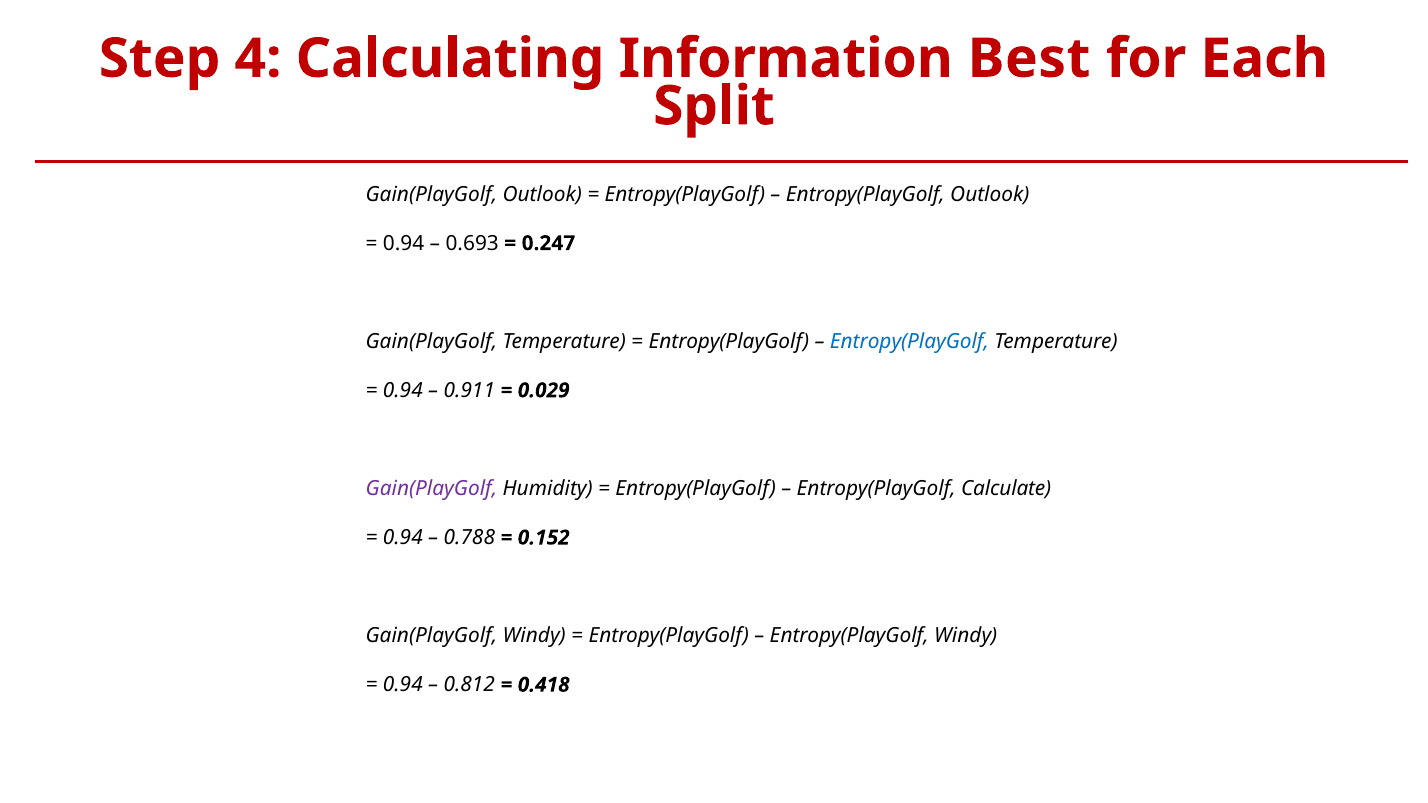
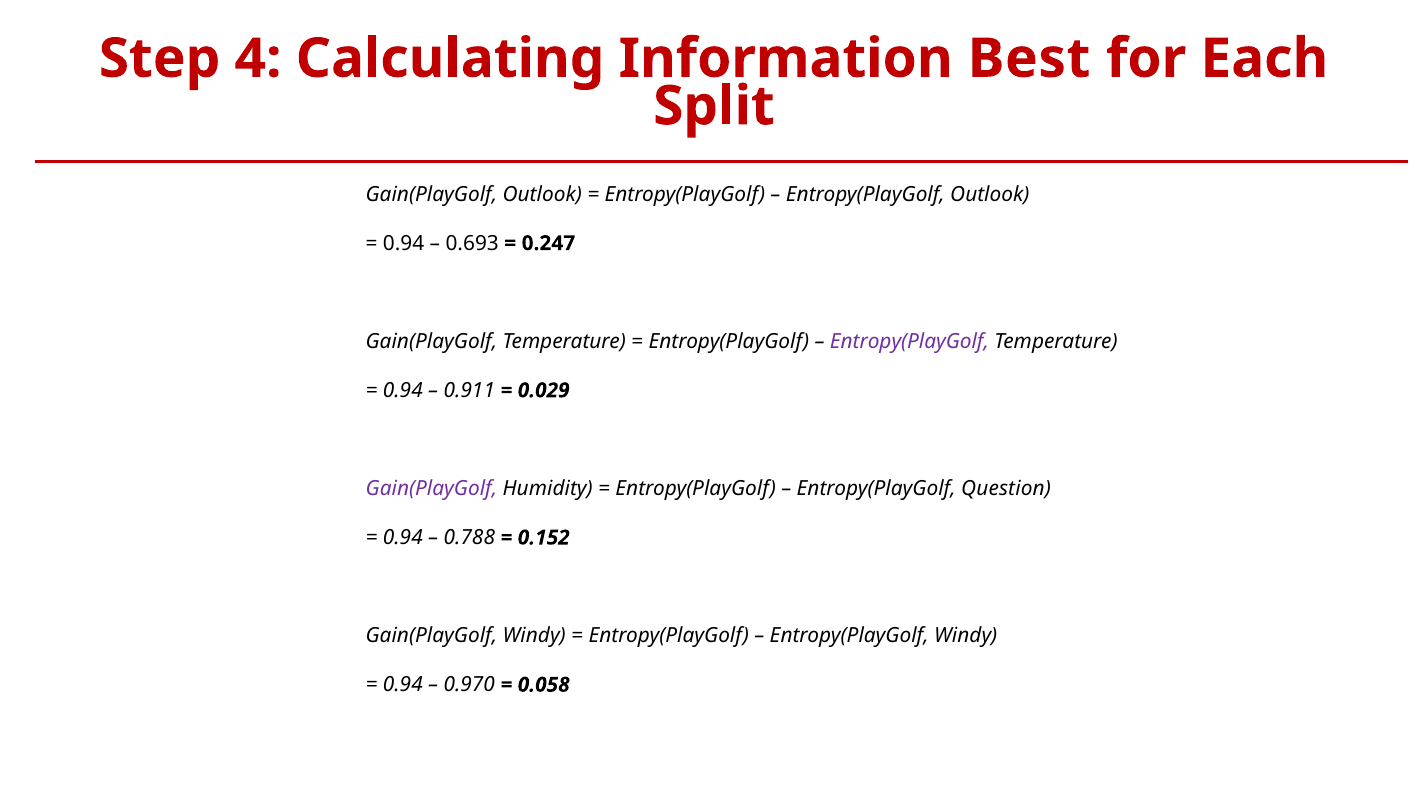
Entropy(PlayGolf colour: blue -> purple (909, 341)
Calculate: Calculate -> Question (1006, 489)
0.812: 0.812 -> 0.970 (469, 685)
0.418: 0.418 -> 0.058 (544, 685)
